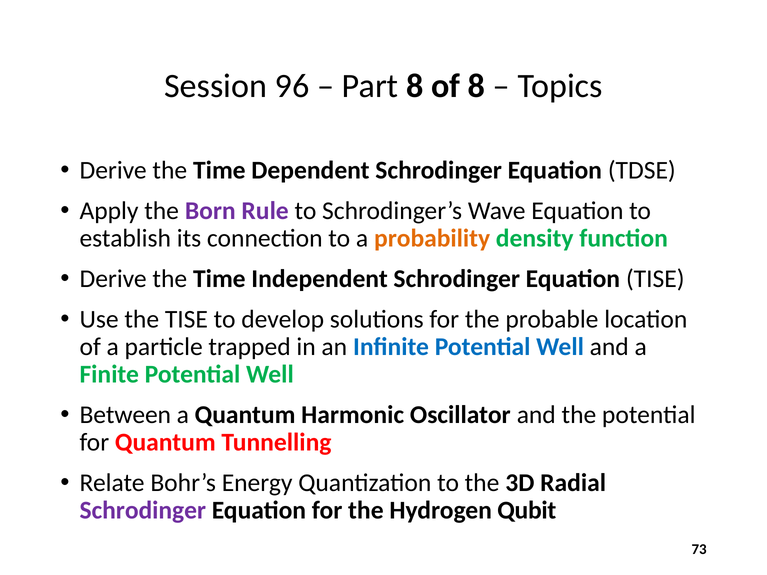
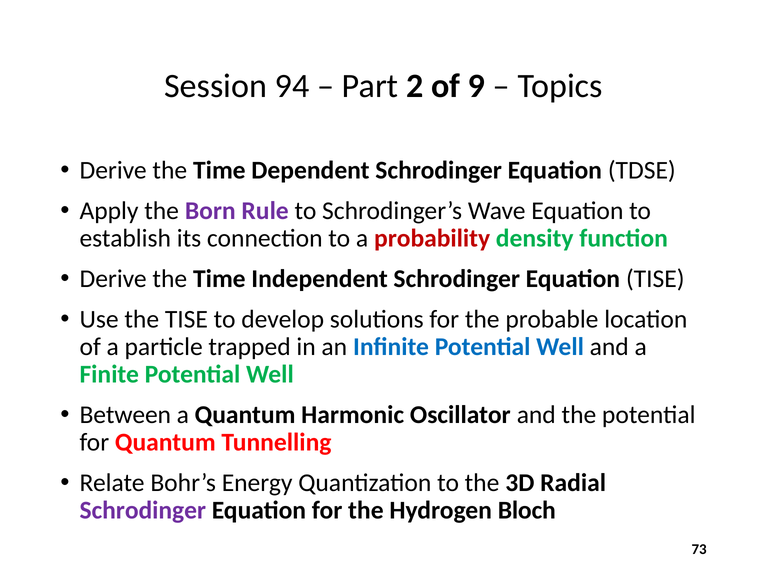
96: 96 -> 94 (292, 86)
Part 8: 8 -> 2 (415, 86)
of 8: 8 -> 9 (477, 86)
probability colour: orange -> red (432, 239)
Qubit: Qubit -> Bloch (527, 510)
